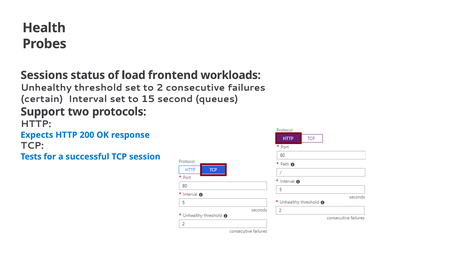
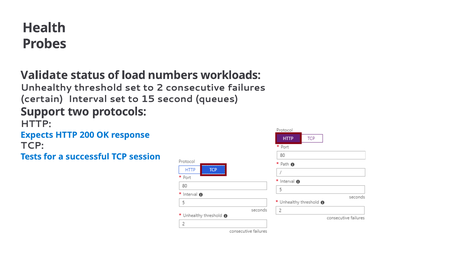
Sessions: Sessions -> Validate (44, 75)
frontend: frontend -> numbers (173, 75)
